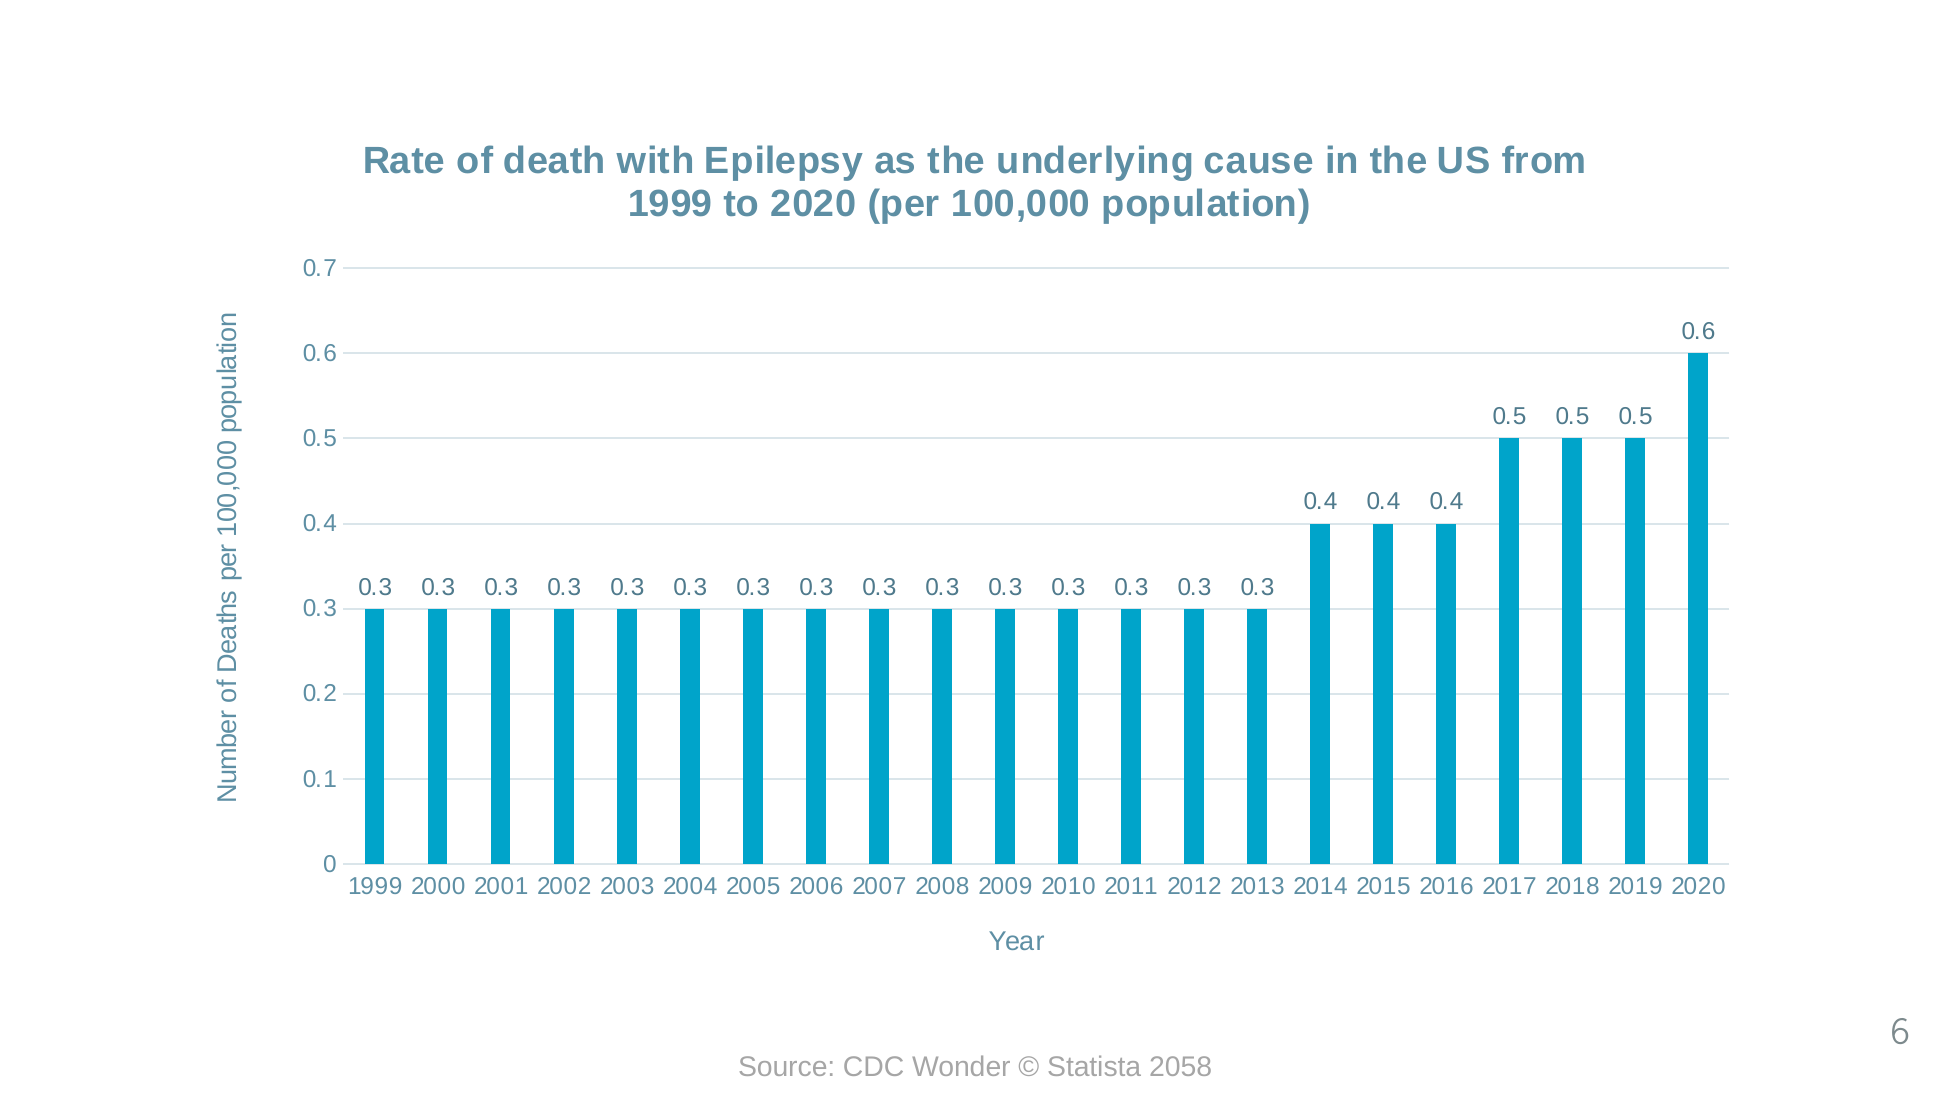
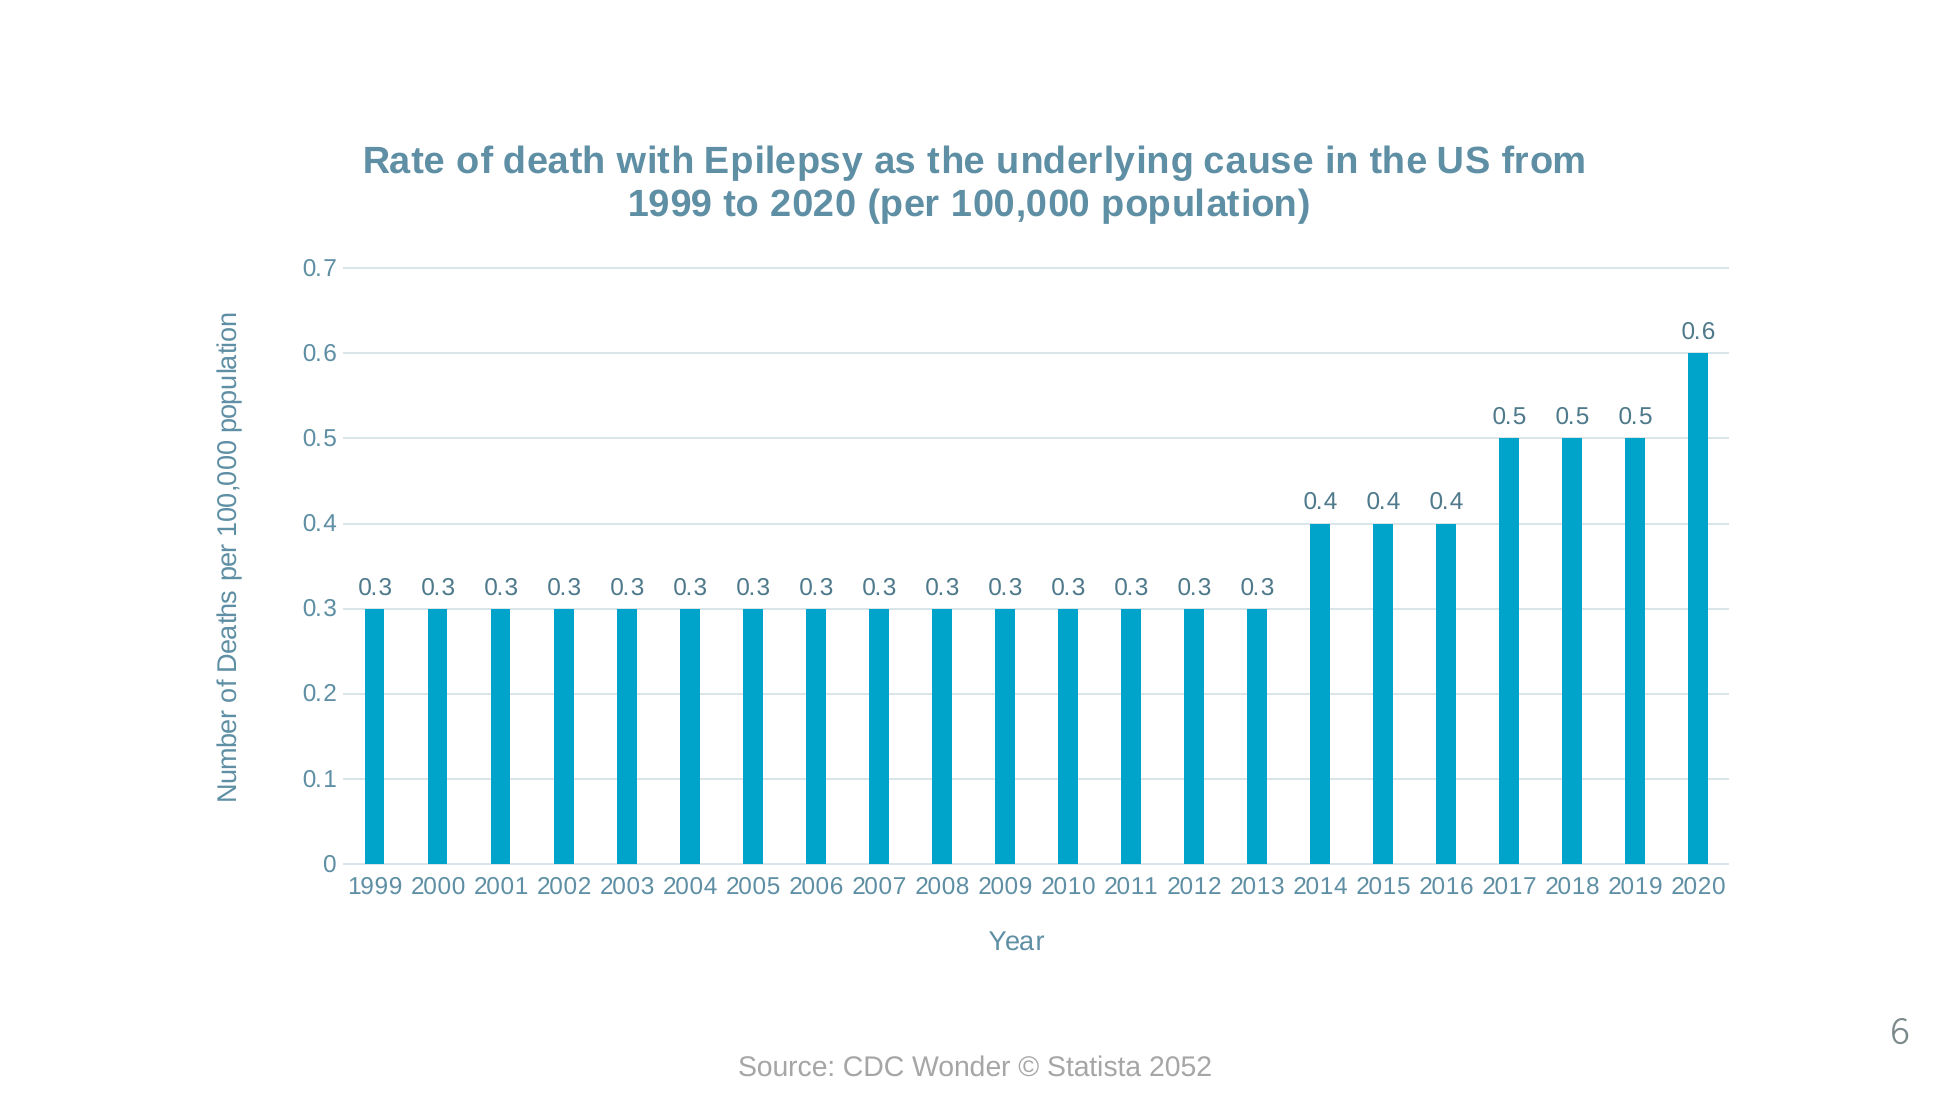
2058: 2058 -> 2052 (1181, 1068)
